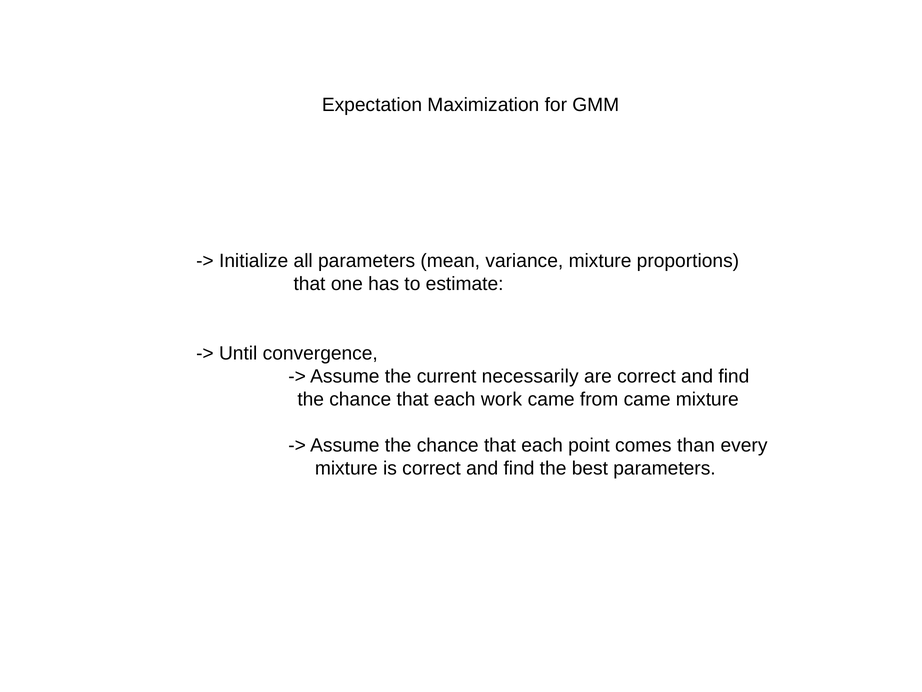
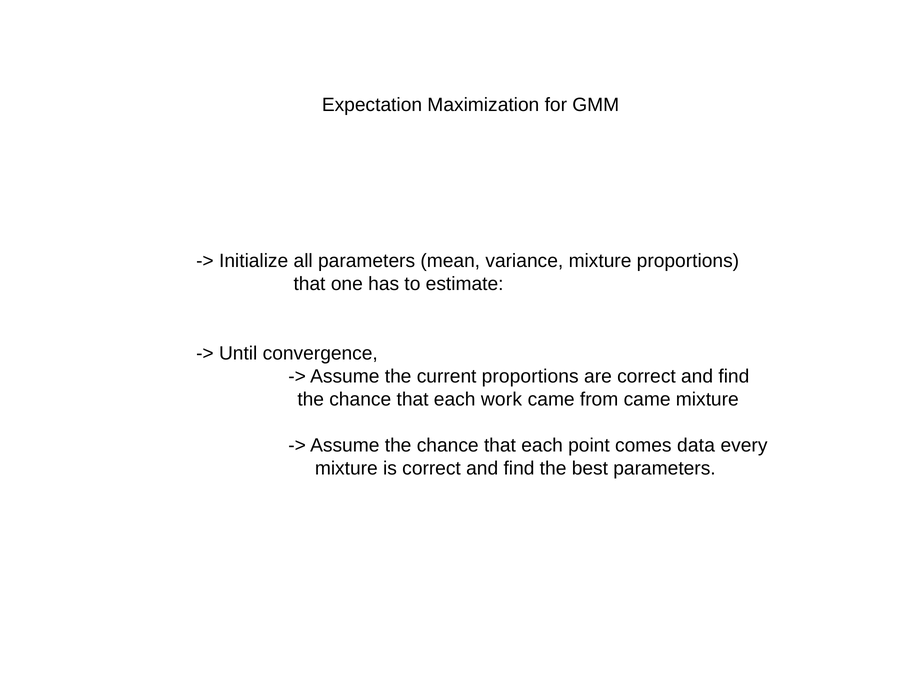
current necessarily: necessarily -> proportions (530, 376)
than: than -> data (696, 445)
